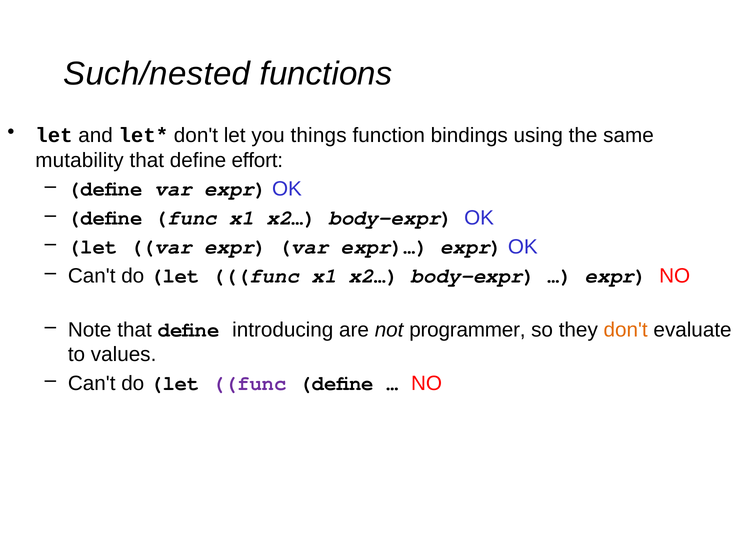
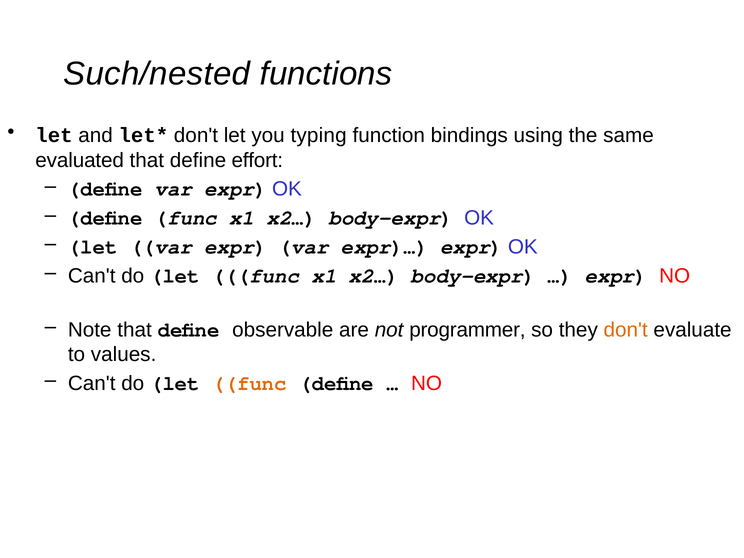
things: things -> typing (319, 135)
mutability: mutability -> evaluated (80, 160)
introducing: introducing -> observable (283, 330)
func colour: purple -> orange (250, 383)
